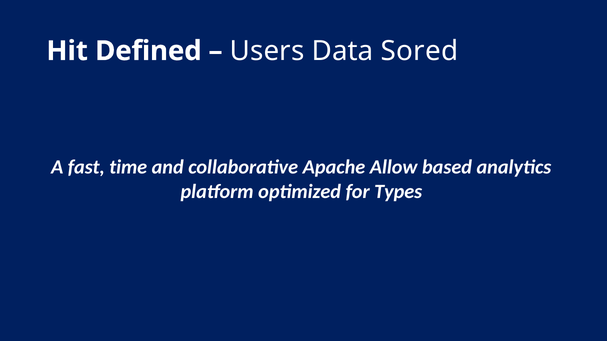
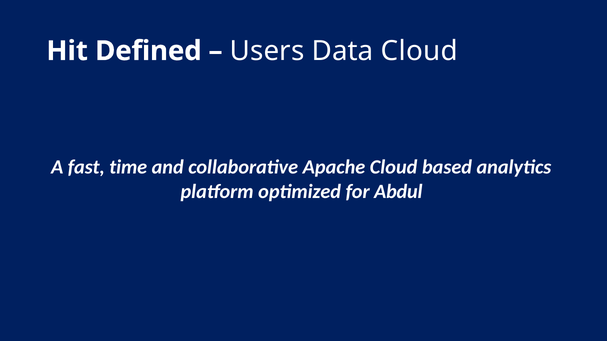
Data Sored: Sored -> Cloud (419, 51)
Apache Allow: Allow -> Cloud (394, 167)
Types: Types -> Abdul (398, 192)
